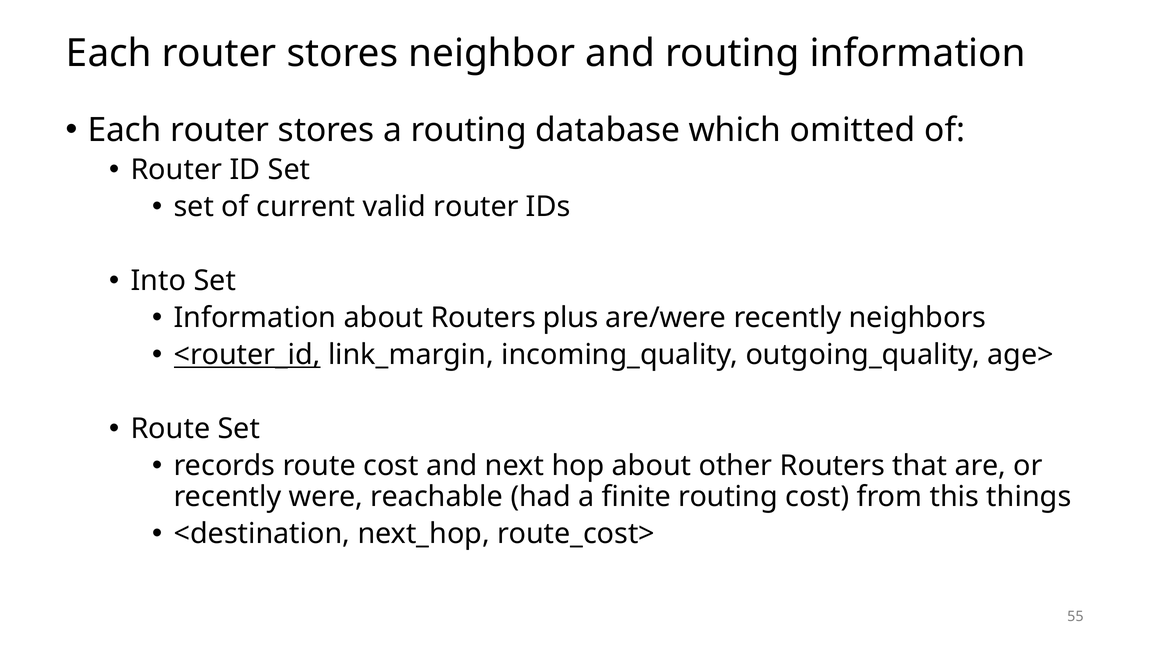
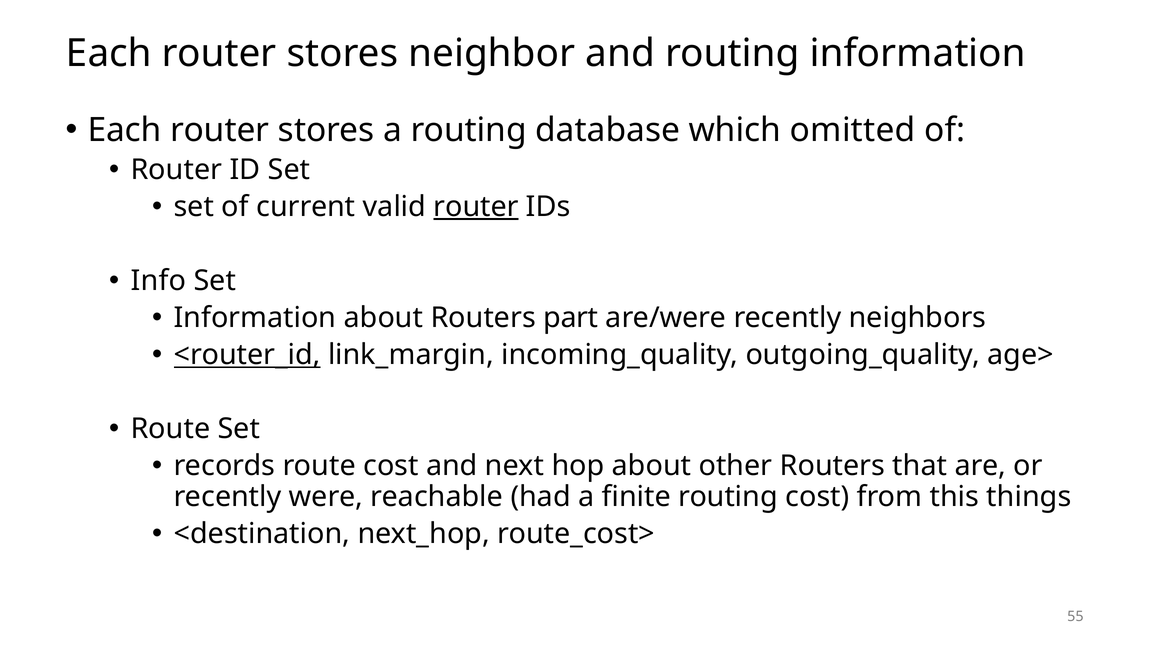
router underline: none -> present (476, 207)
Into: Into -> Info (158, 281)
plus: plus -> part (571, 318)
